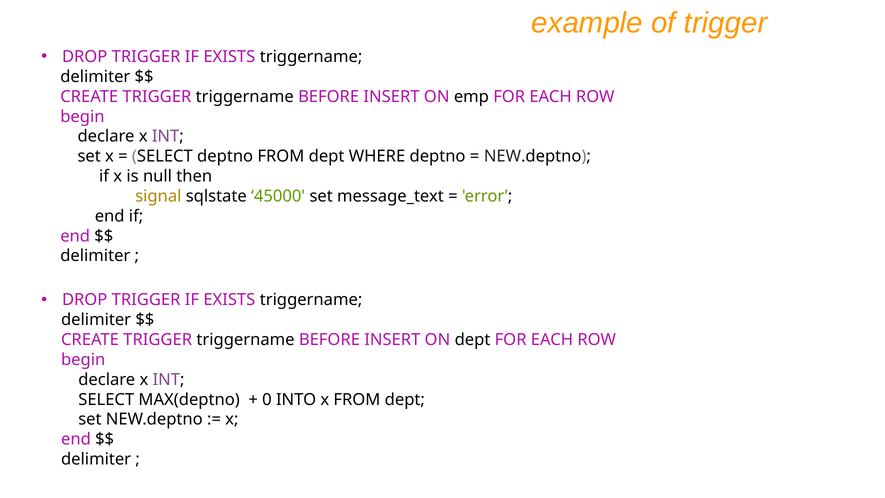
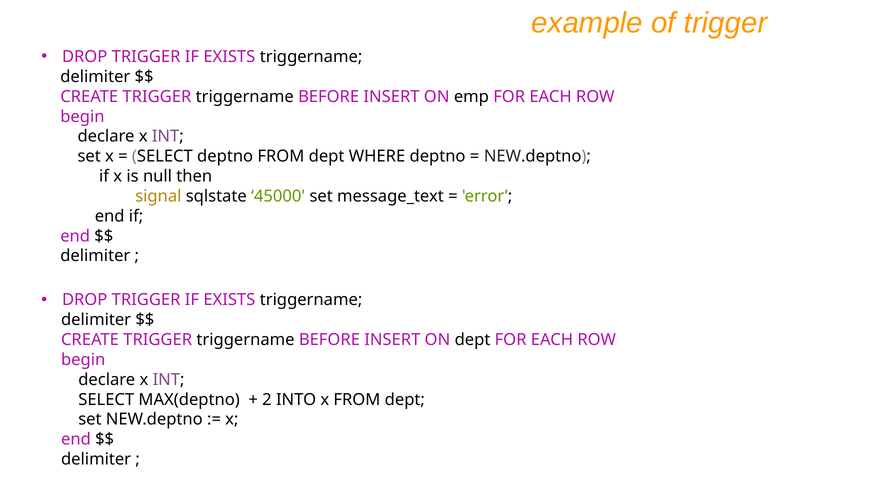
0: 0 -> 2 (267, 399)
